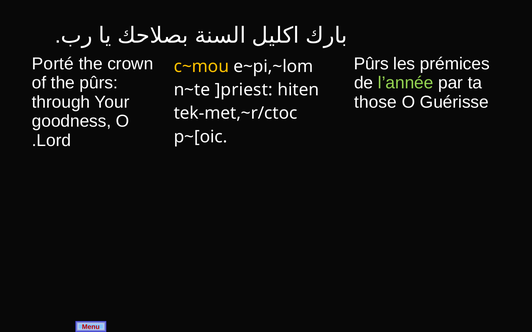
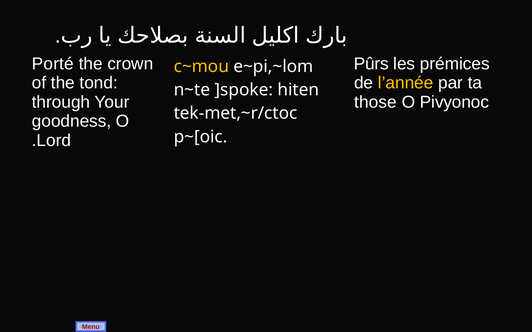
the pûrs: pûrs -> tond (99, 83)
l’année colour: light green -> yellow (406, 83)
]priest: ]priest -> ]spoke (244, 90)
Guérisse: Guérisse -> Pivyonoc (454, 102)
